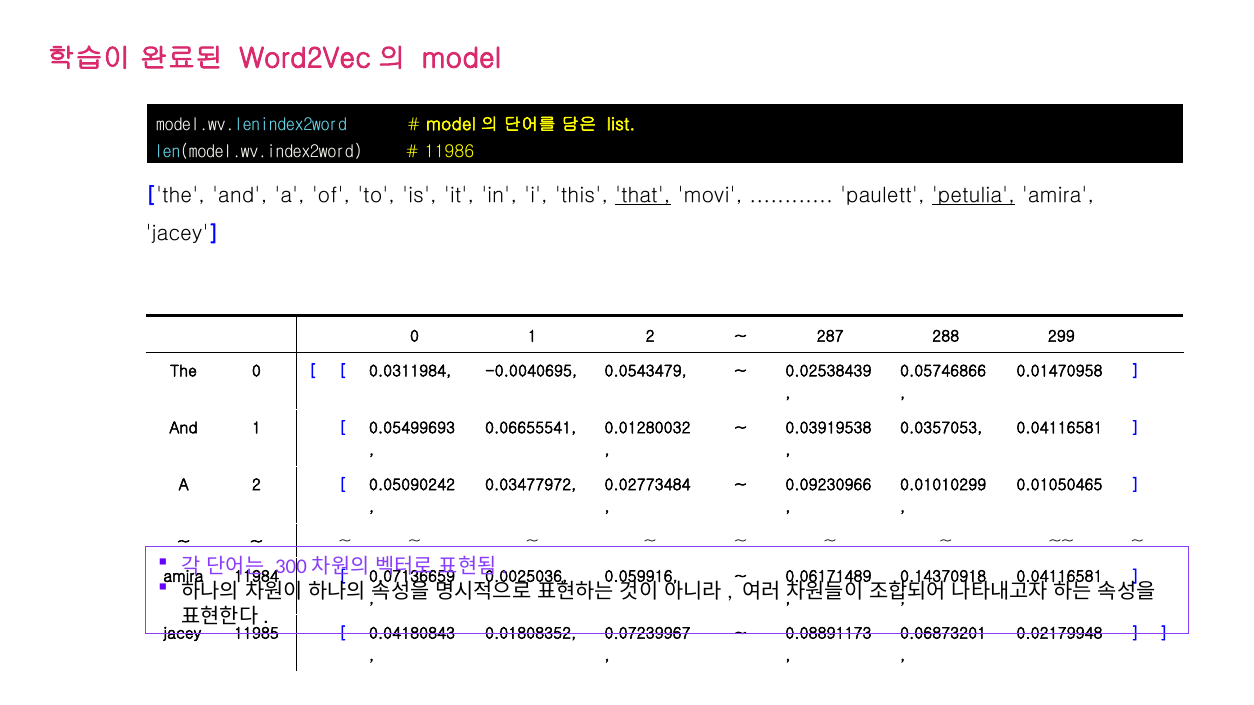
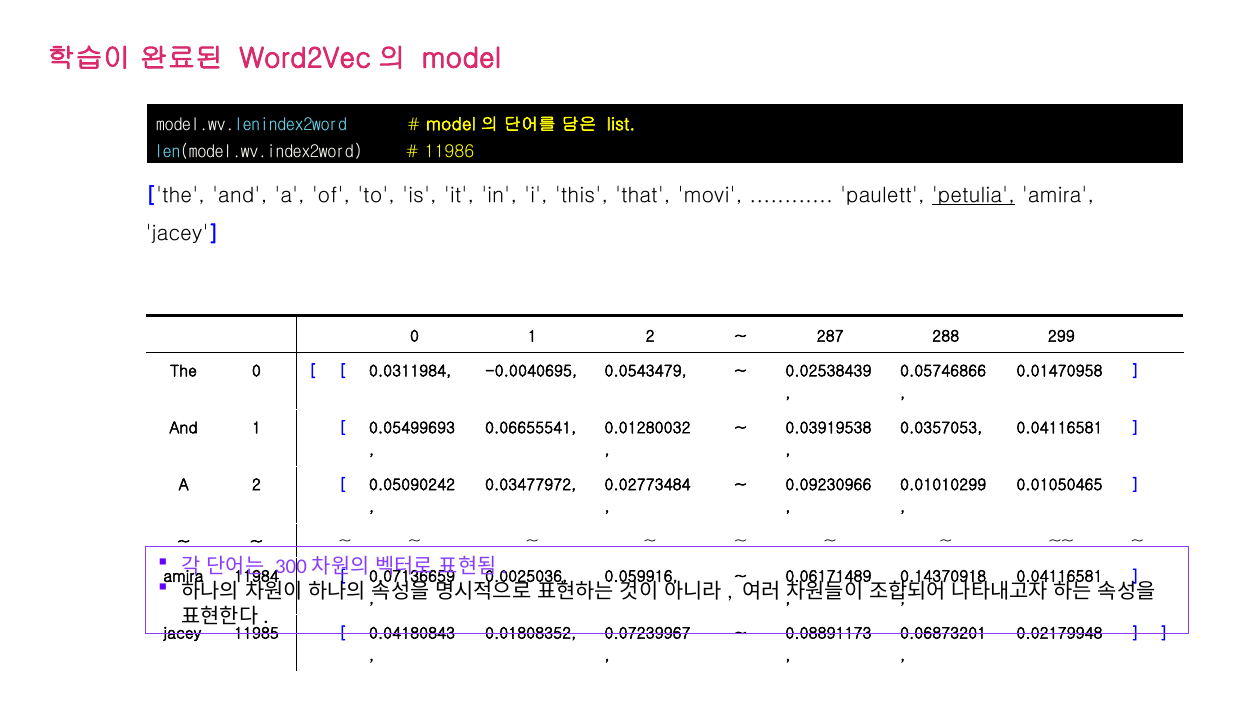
that underline: present -> none (643, 196)
